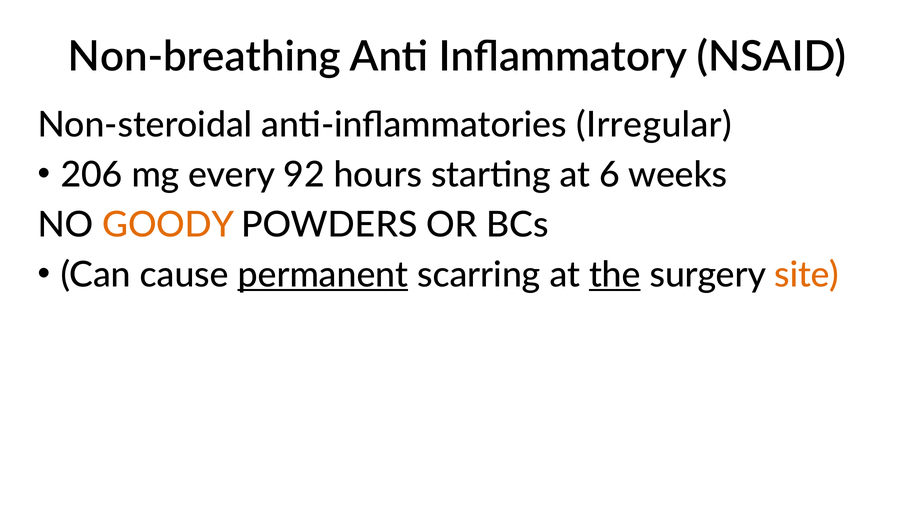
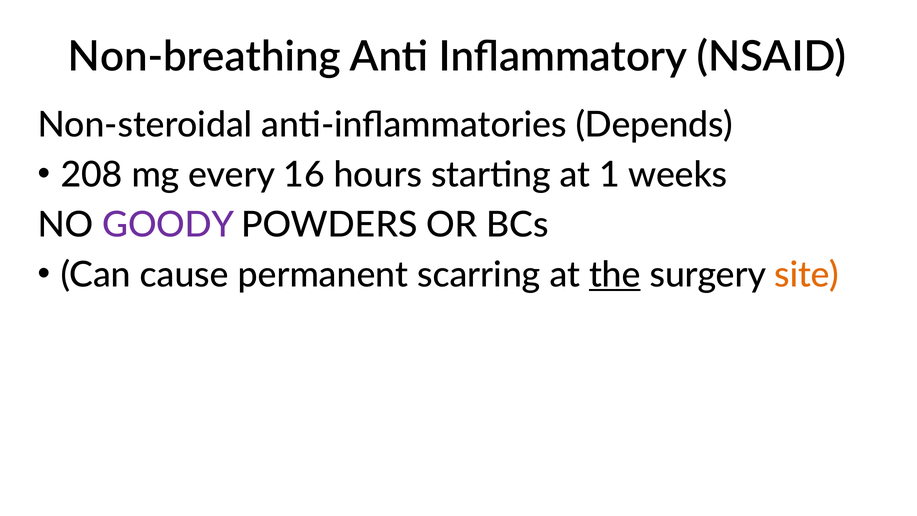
Irregular: Irregular -> Depends (654, 125)
206: 206 -> 208 (92, 175)
92: 92 -> 16 (304, 175)
6: 6 -> 1 (609, 175)
GOODY colour: orange -> purple (168, 225)
permanent underline: present -> none (323, 275)
